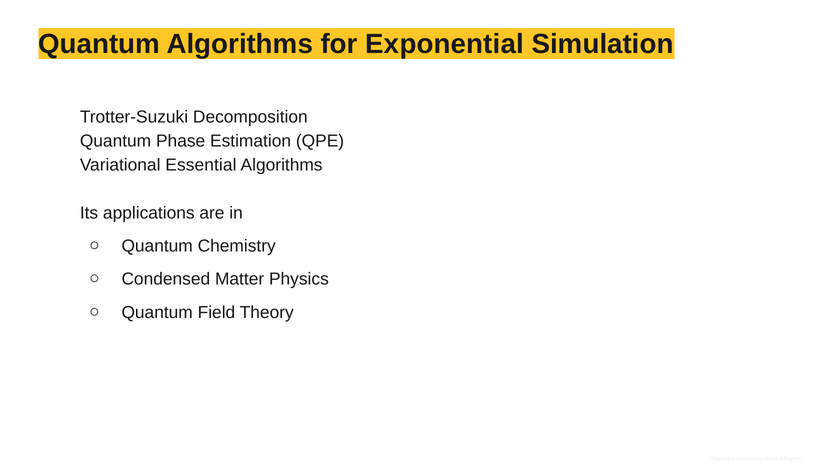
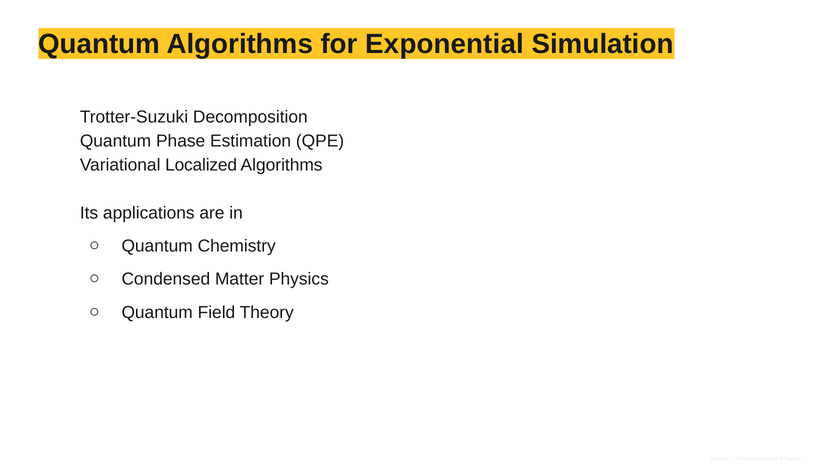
Essential: Essential -> Localized (201, 165)
